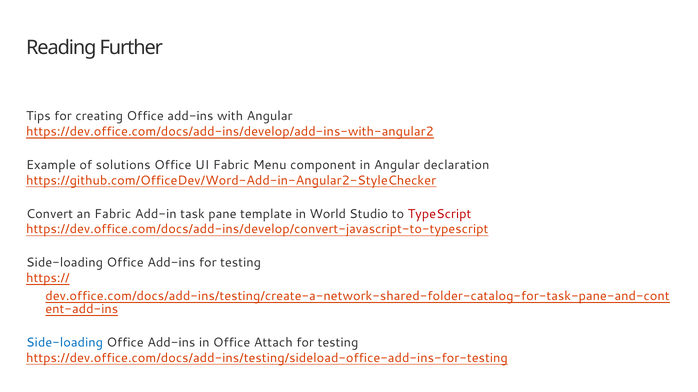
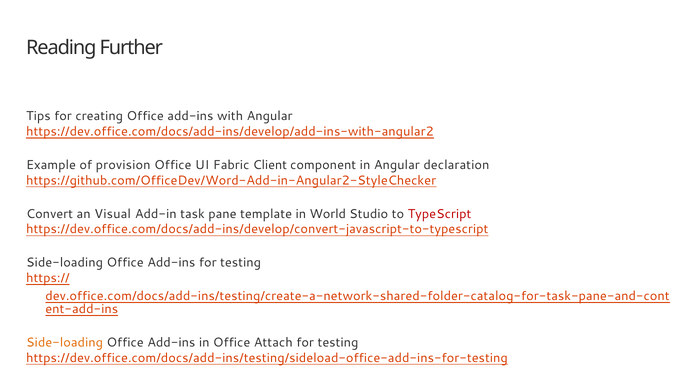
solutions: solutions -> provision (123, 165)
Menu: Menu -> Client (270, 165)
an Fabric: Fabric -> Visual (113, 214)
Side-loading colour: blue -> orange (65, 343)
